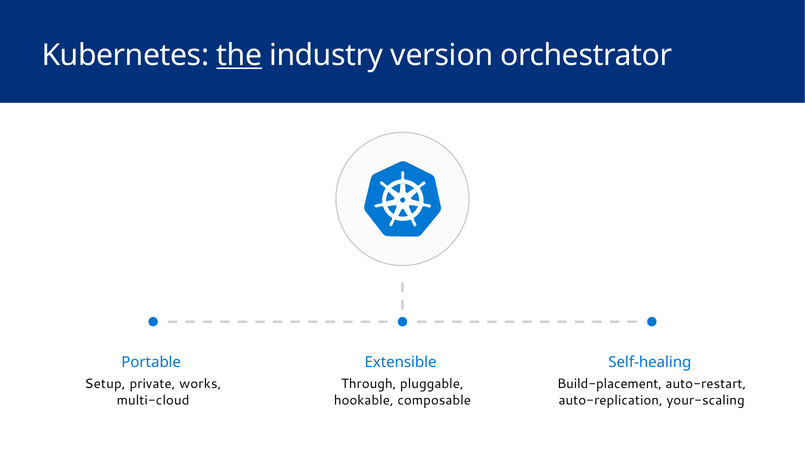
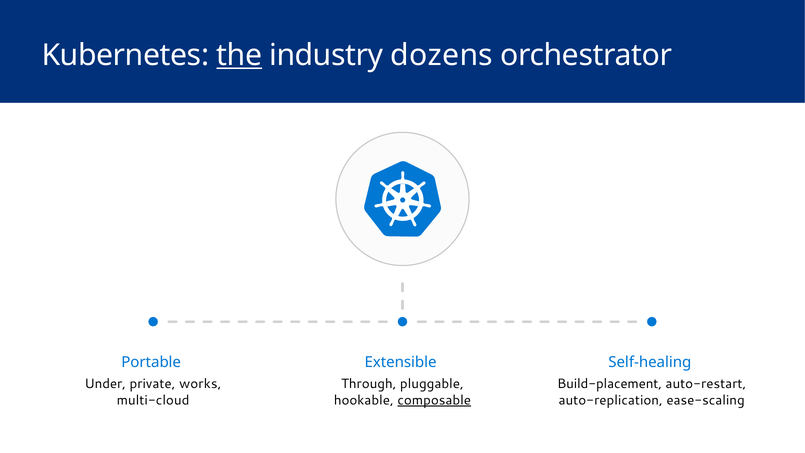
version: version -> dozens (442, 55)
Setup: Setup -> Under (105, 384)
composable underline: none -> present (434, 400)
your-scaling: your-scaling -> ease-scaling (706, 400)
